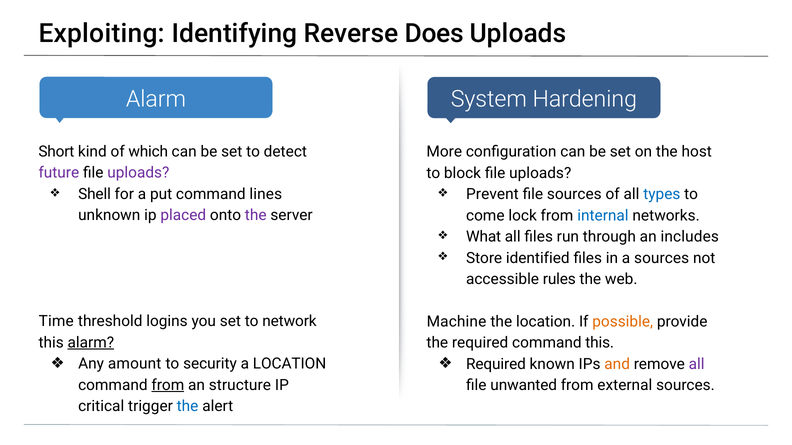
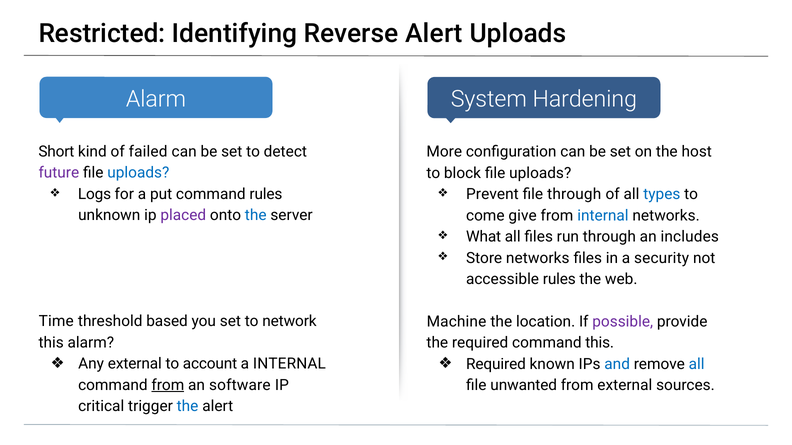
Exploiting: Exploiting -> Restricted (102, 34)
Reverse Does: Does -> Alert (434, 34)
which: which -> failed (148, 152)
uploads colour: purple -> blue (138, 173)
Shell: Shell -> Logs (95, 194)
command lines: lines -> rules (266, 194)
file sources: sources -> through (574, 195)
the colour: purple -> blue (256, 216)
lock: lock -> give (523, 216)
Store identified: identified -> networks (538, 258)
a sources: sources -> security (662, 258)
logins: logins -> based (167, 322)
possible colour: orange -> purple (623, 322)
alarm underline: present -> none (91, 343)
Any amount: amount -> external (135, 364)
security: security -> account (210, 364)
a LOCATION: LOCATION -> INTERNAL (289, 364)
and colour: orange -> blue (617, 364)
all colour: purple -> blue (697, 364)
structure: structure -> software (240, 385)
